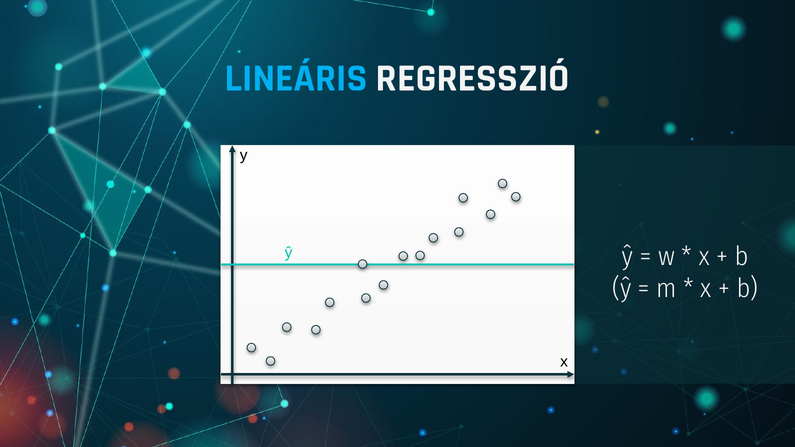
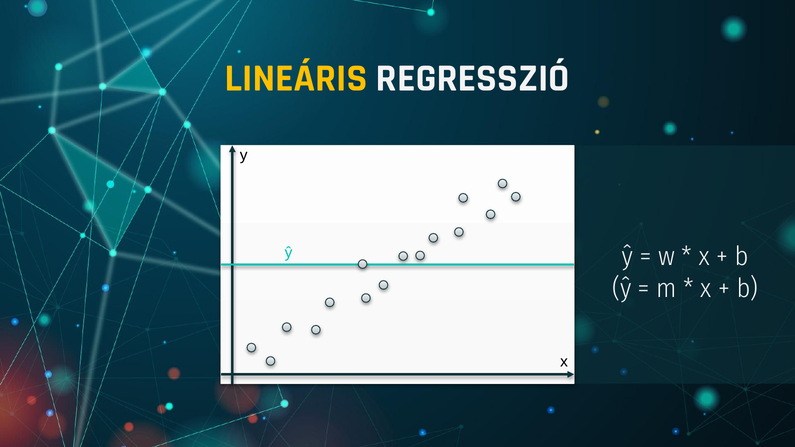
LINEÁRIS colour: light blue -> yellow (296, 78)
